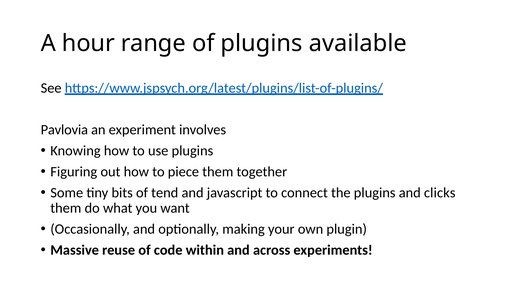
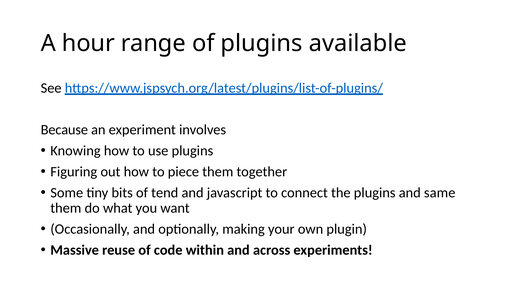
Pavlovia: Pavlovia -> Because (64, 130)
clicks: clicks -> same (440, 193)
